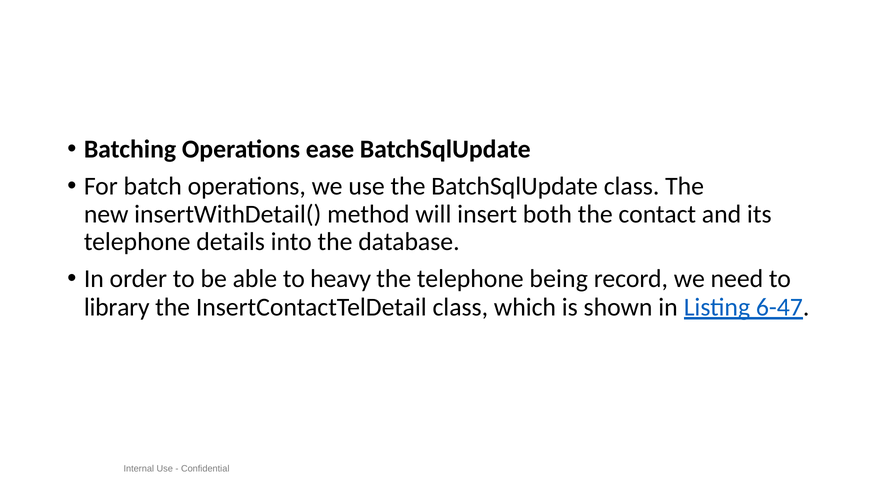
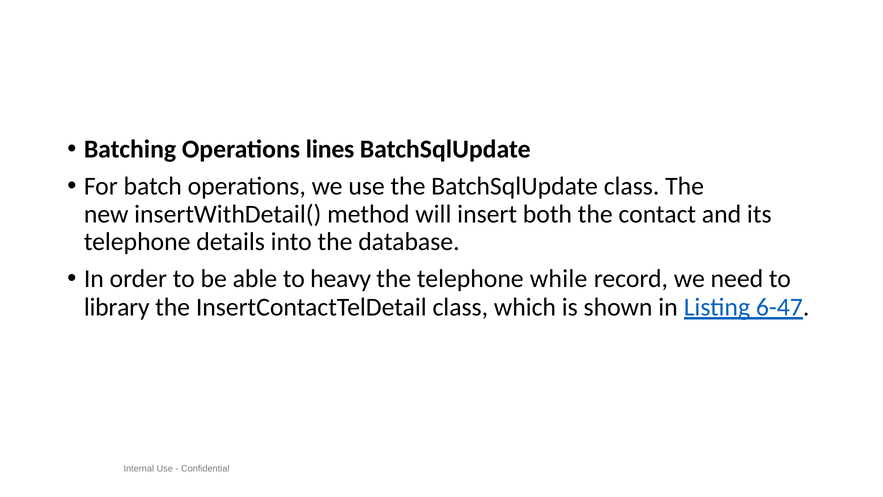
ease: ease -> lines (330, 149)
being: being -> while (559, 279)
